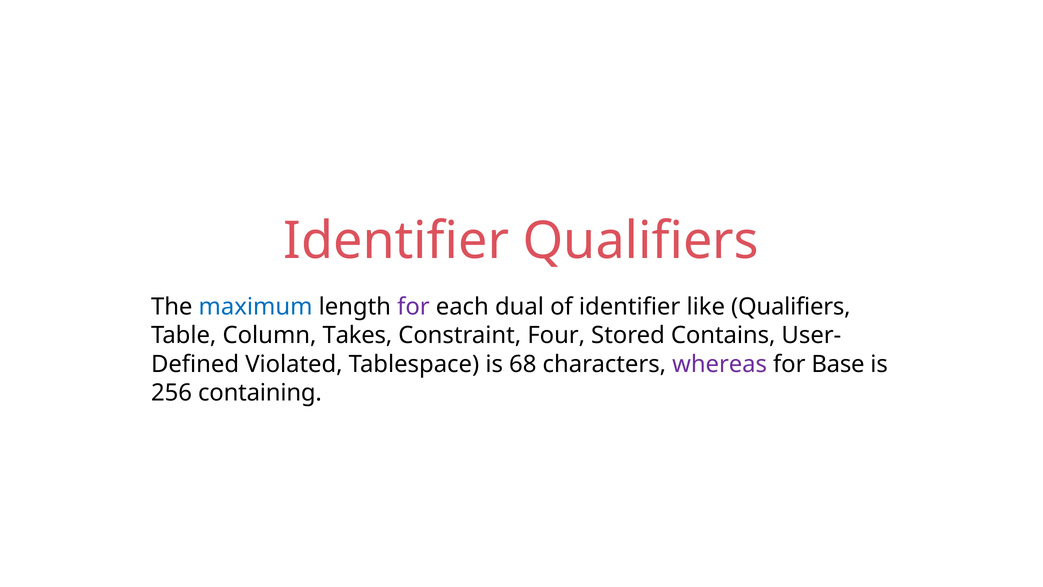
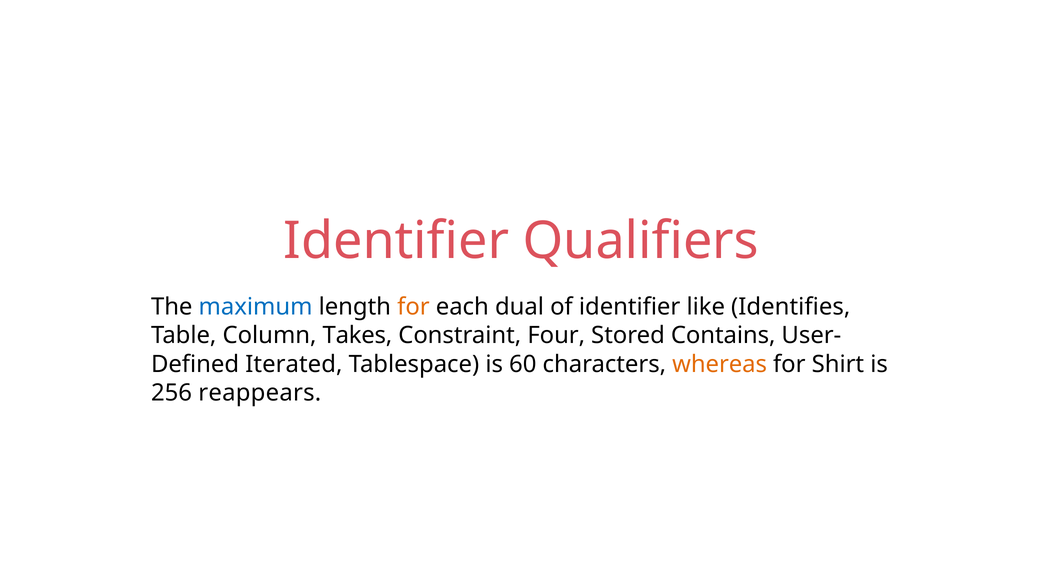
for colour: purple -> orange (413, 307)
like Qualifiers: Qualifiers -> Identifies (791, 307)
Violated: Violated -> Iterated (294, 364)
68: 68 -> 60 (523, 364)
whereas colour: purple -> orange (720, 364)
Base: Base -> Shirt (838, 364)
containing: containing -> reappears (260, 393)
